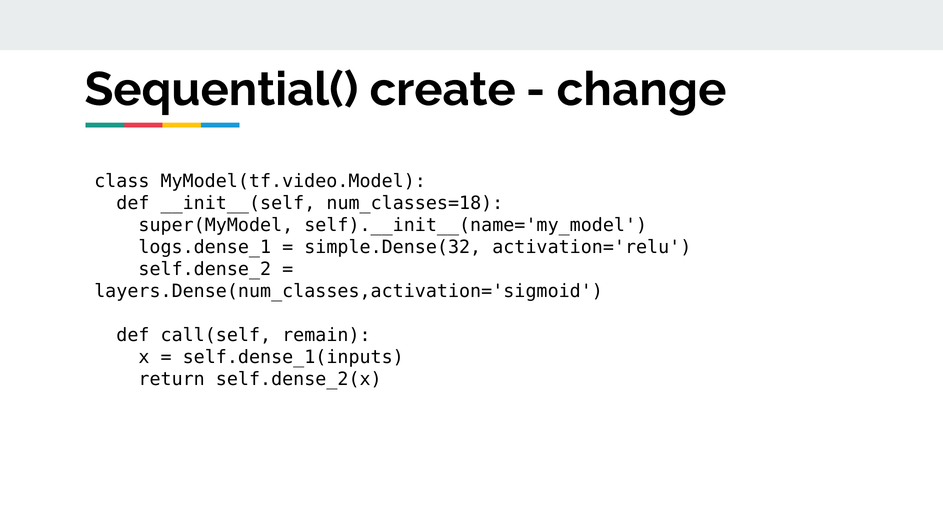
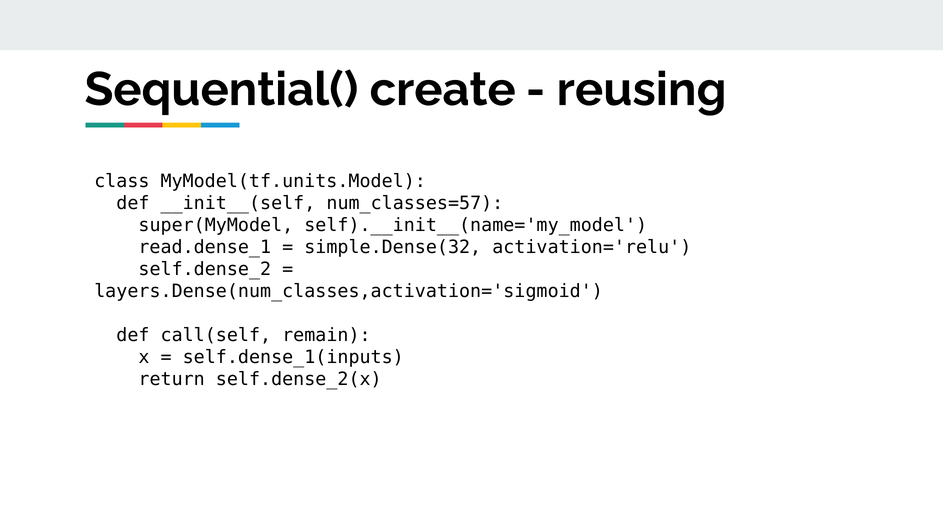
change: change -> reusing (642, 90)
MyModel(tf.video.Model: MyModel(tf.video.Model -> MyModel(tf.units.Model (293, 181)
num_classes=18: num_classes=18 -> num_classes=57 (415, 203)
logs.dense_1: logs.dense_1 -> read.dense_1 (205, 247)
